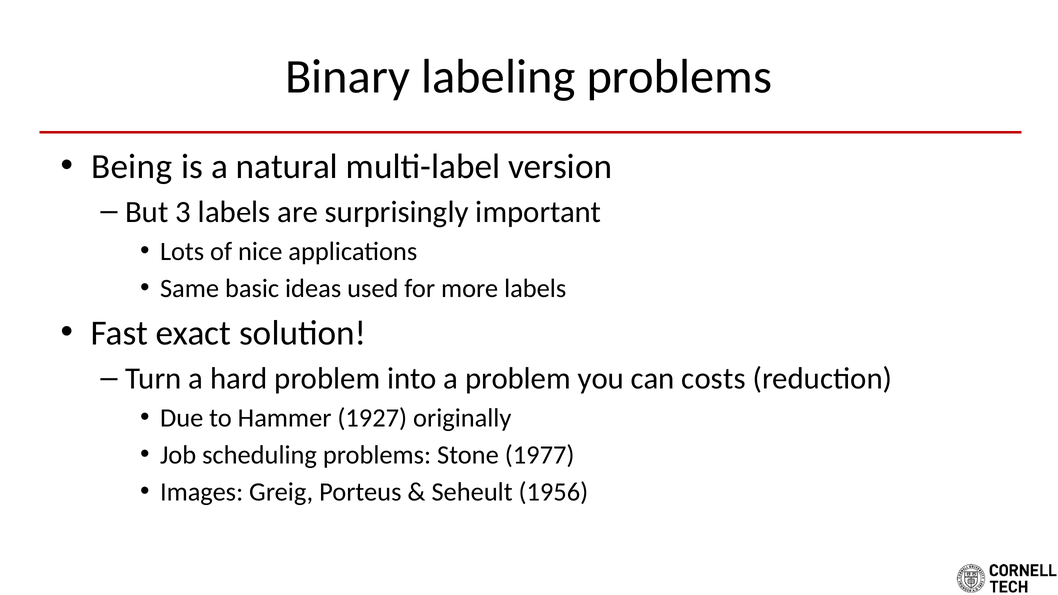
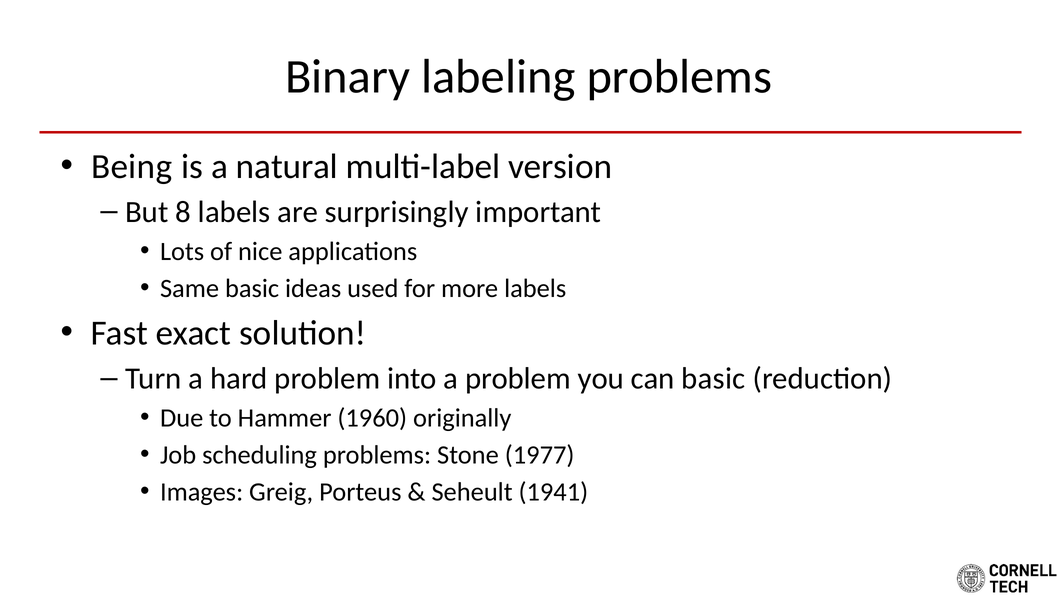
3: 3 -> 8 (183, 212)
can costs: costs -> basic (714, 379)
1927: 1927 -> 1960 (372, 418)
1956: 1956 -> 1941 (553, 492)
